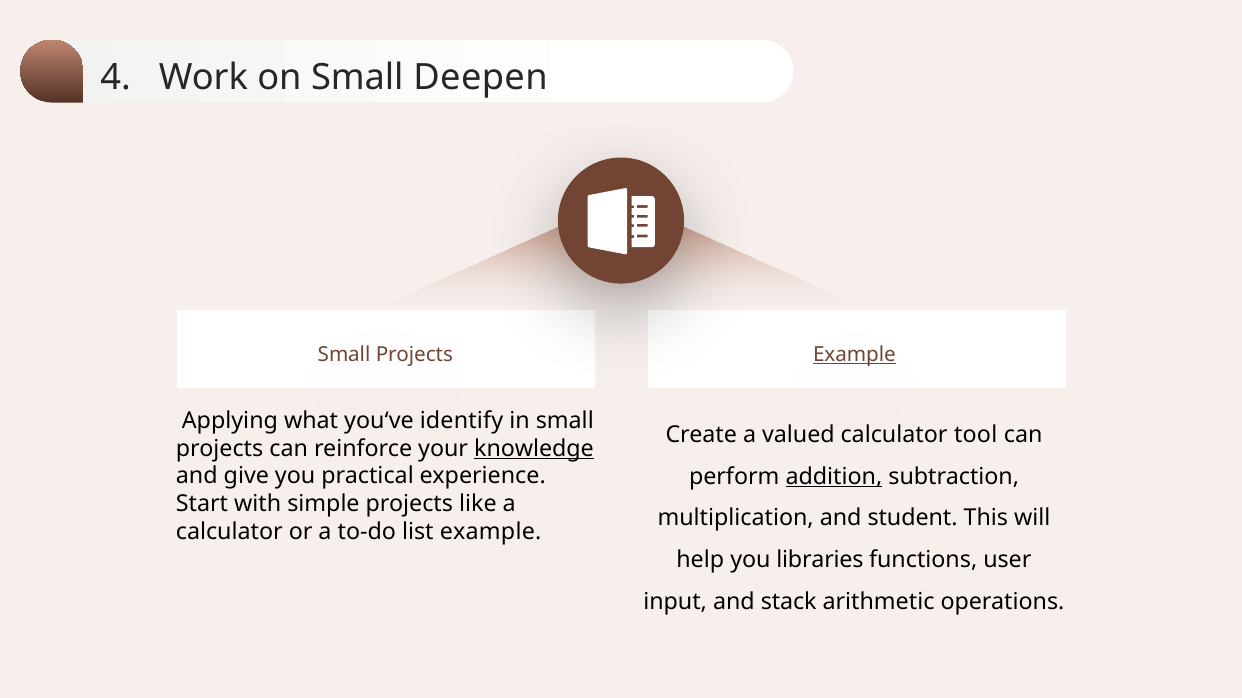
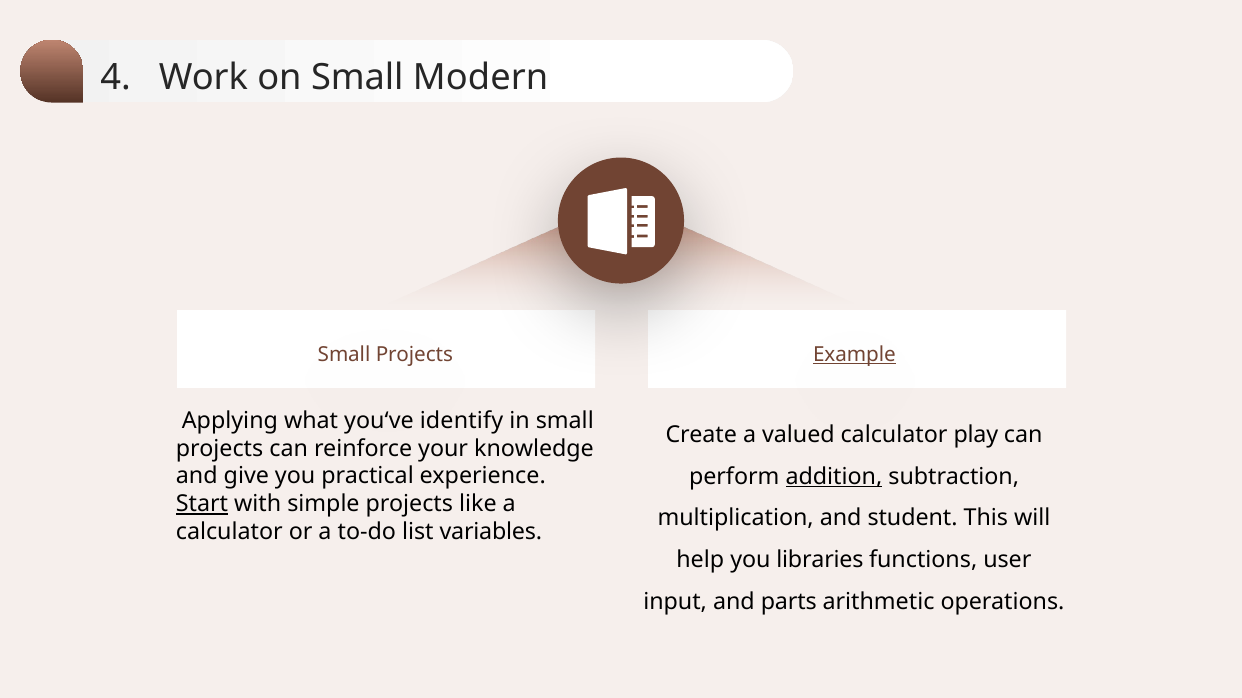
Deepen: Deepen -> Modern (481, 77)
tool: tool -> play (976, 435)
knowledge underline: present -> none (534, 449)
Start underline: none -> present (202, 505)
list example: example -> variables (491, 533)
stack: stack -> parts (789, 603)
